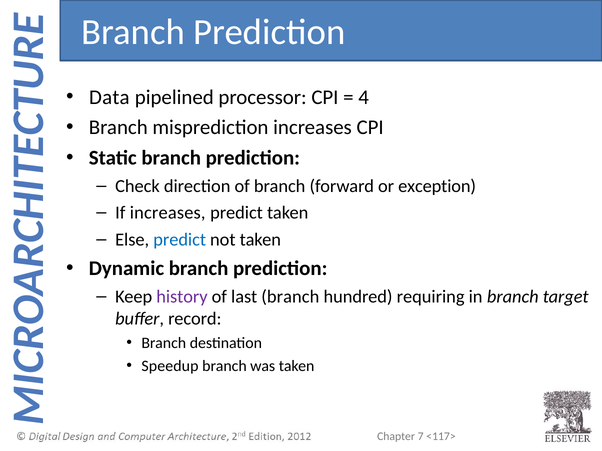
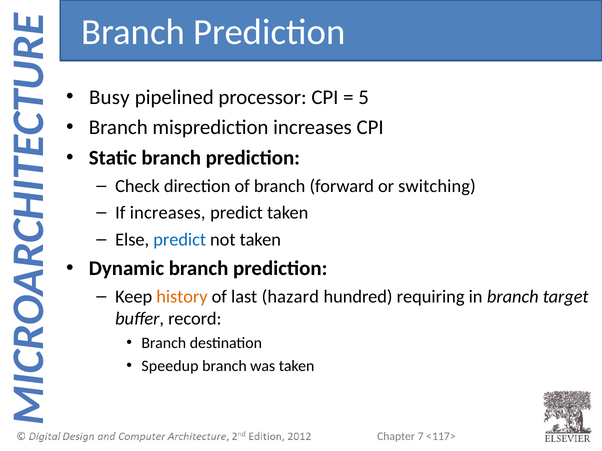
Data: Data -> Busy (109, 97)
4: 4 -> 5 (364, 97)
exception: exception -> switching (437, 186)
history colour: purple -> orange (182, 297)
last branch: branch -> hazard (290, 297)
